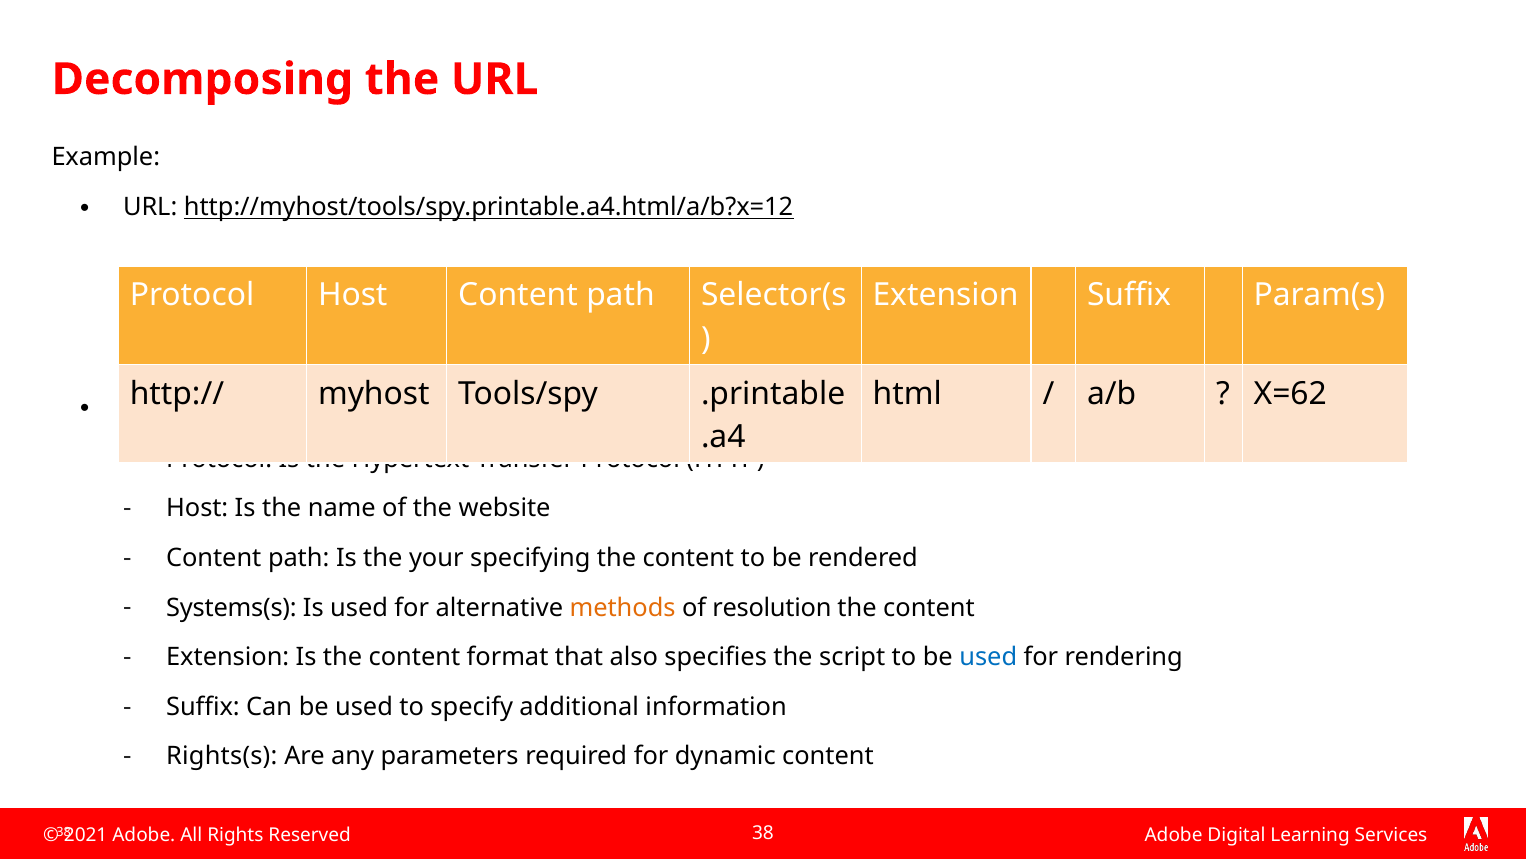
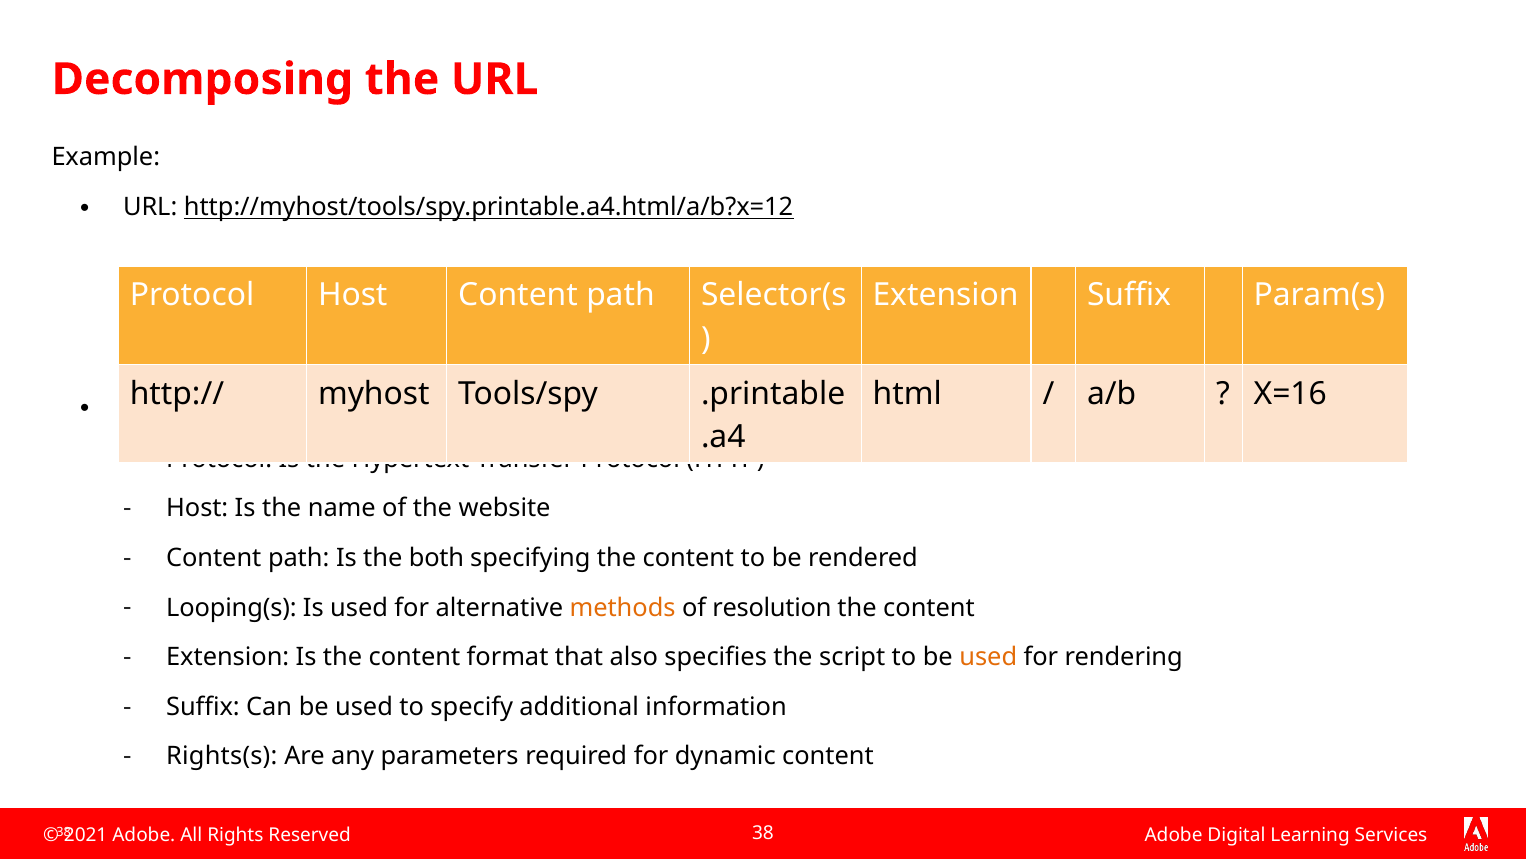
X=62: X=62 -> X=16 (1290, 394)
your: your -> both (436, 558)
Systems(s: Systems(s -> Looping(s (231, 607)
used colour: blue -> orange (988, 657)
